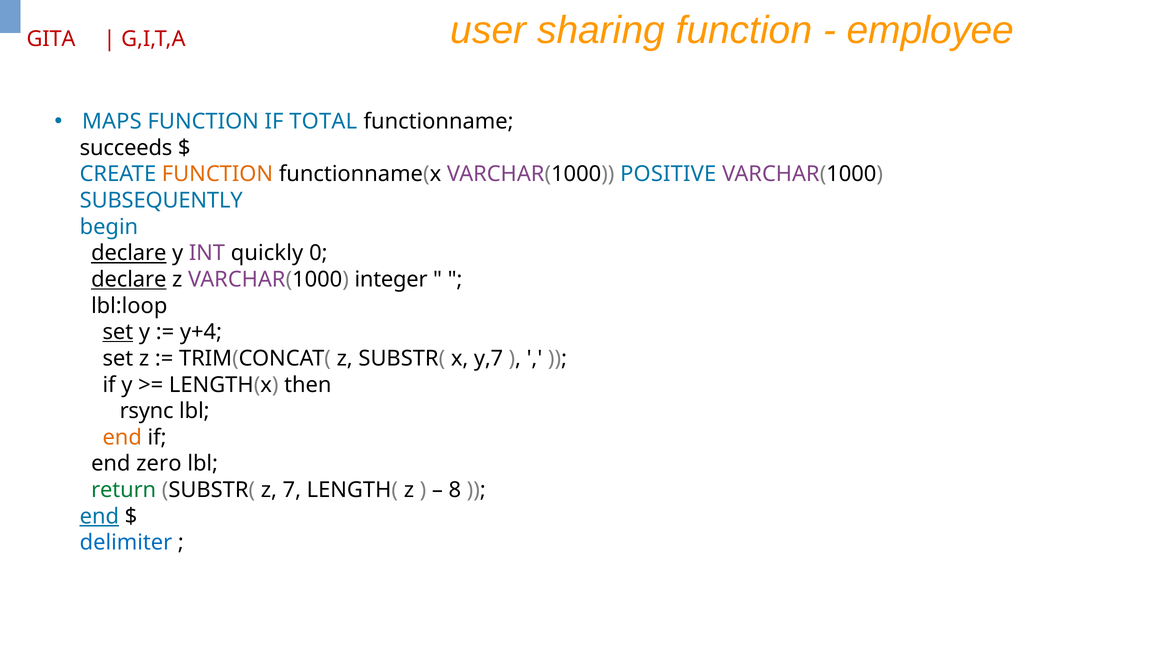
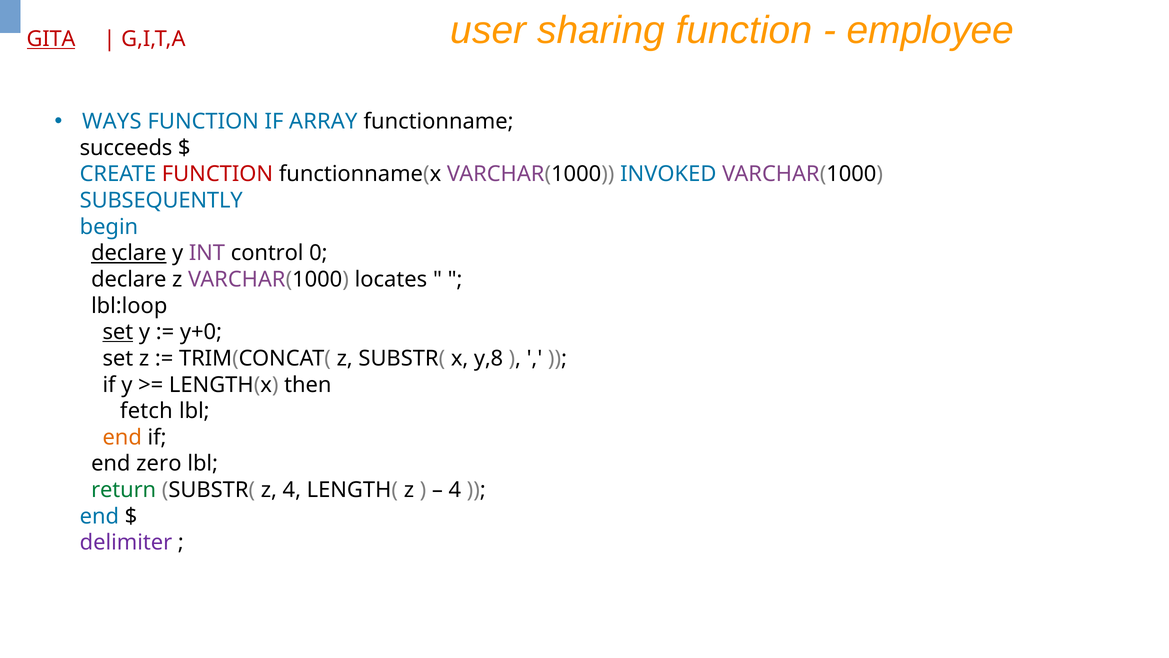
GITA underline: none -> present (51, 39)
MAPS: MAPS -> WAYS (112, 121)
TOTAL: TOTAL -> ARRAY (323, 121)
FUNCTION colour: orange -> red (217, 174)
POSITIVE: POSITIVE -> INVOKED (668, 174)
quickly: quickly -> control (267, 253)
declare underline: present -> none (129, 279)
integer: integer -> locates (391, 279)
y+4: y+4 -> y+0 (201, 332)
y,7: y,7 -> y,8 (489, 358)
rsync: rsync -> fetch (146, 411)
z 7: 7 -> 4 (292, 490)
8: 8 -> 4 (455, 490)
end underline: present -> none (99, 516)
delimiter colour: blue -> purple (126, 542)
